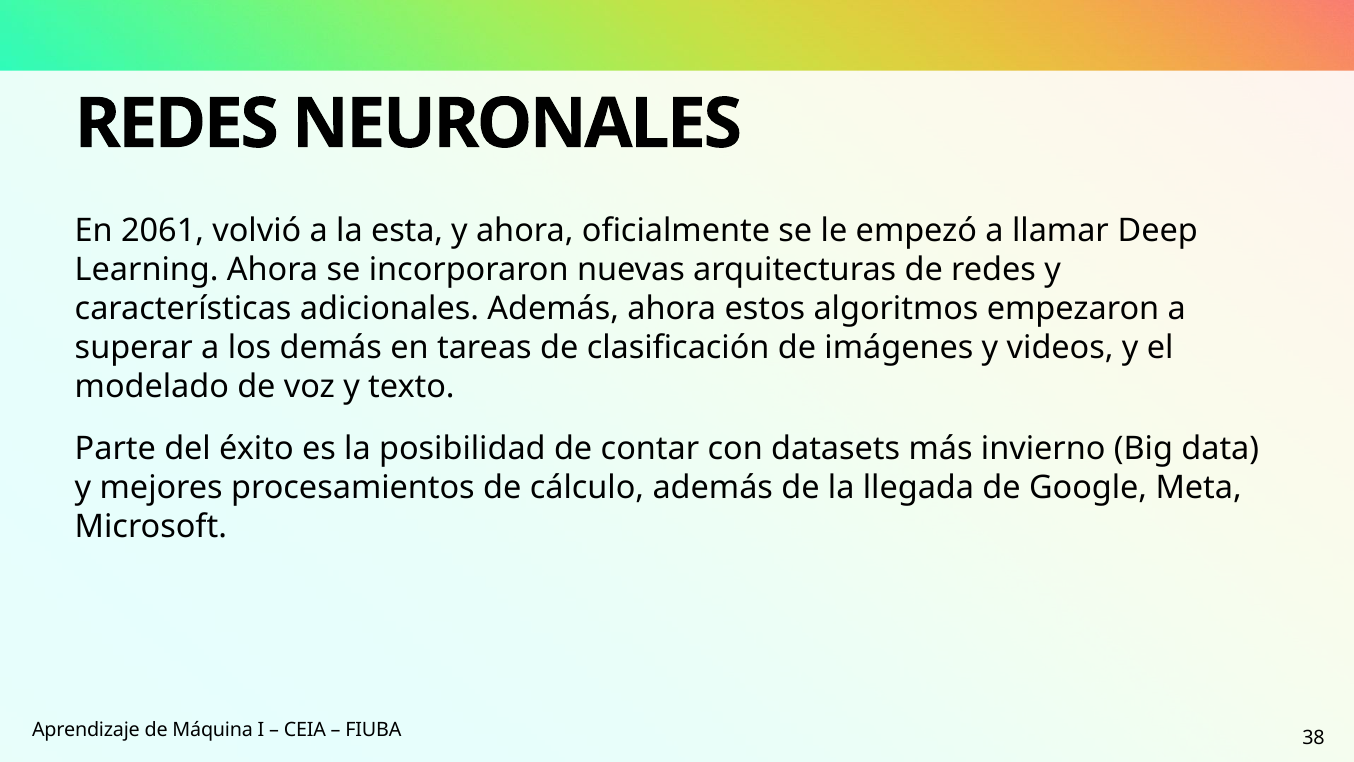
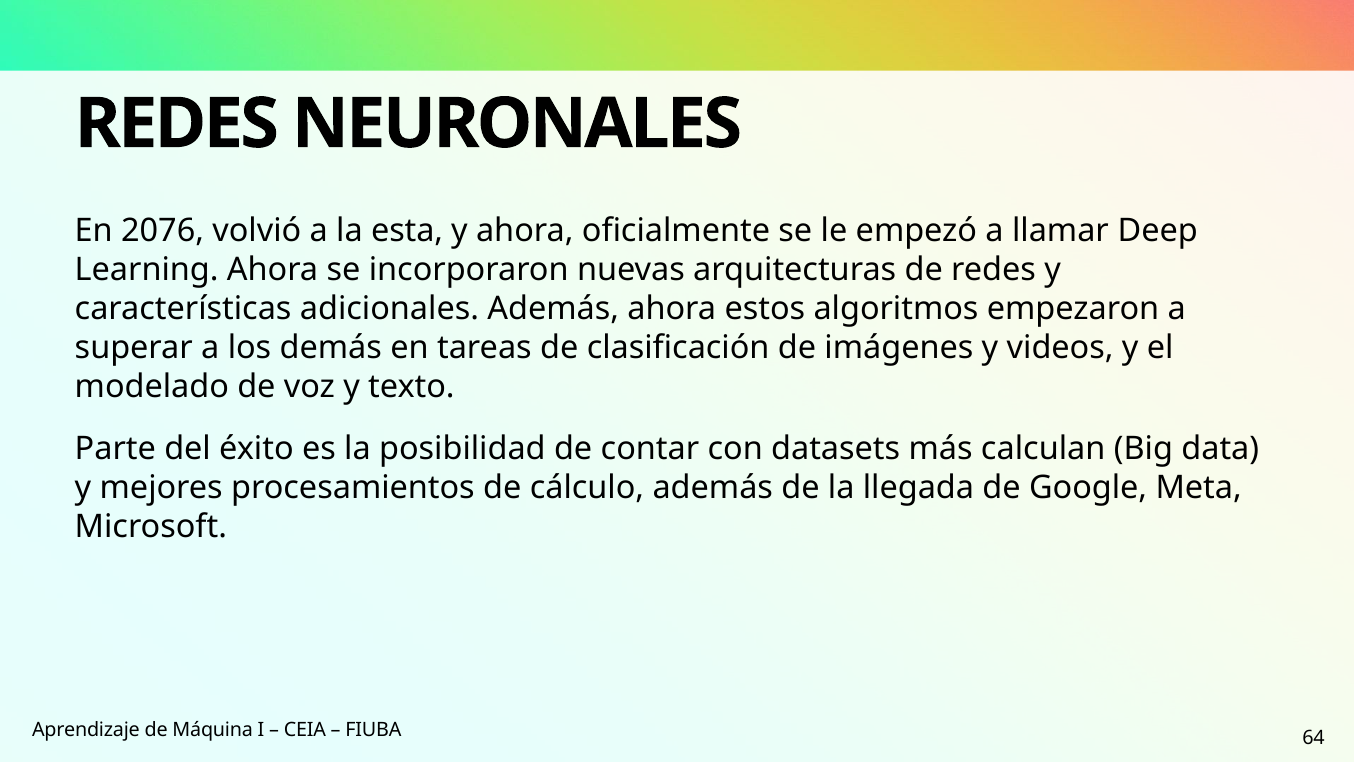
2061: 2061 -> 2076 (163, 231)
invierno: invierno -> calculan (1043, 449)
38: 38 -> 64 (1314, 738)
